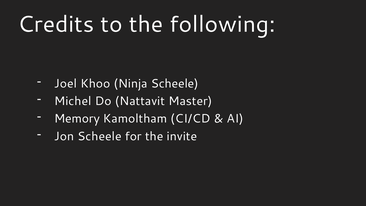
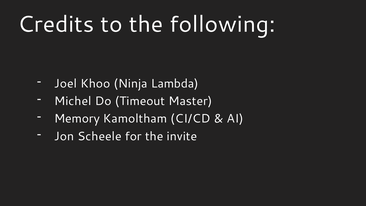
Ninja Scheele: Scheele -> Lambda (175, 83)
Nattavit: Nattavit -> Timeout (140, 101)
